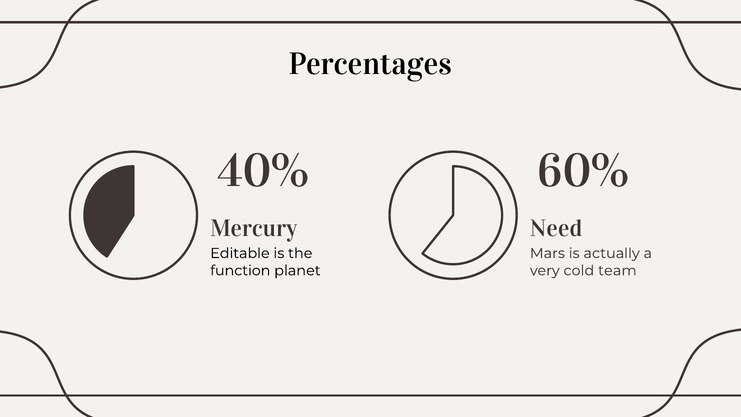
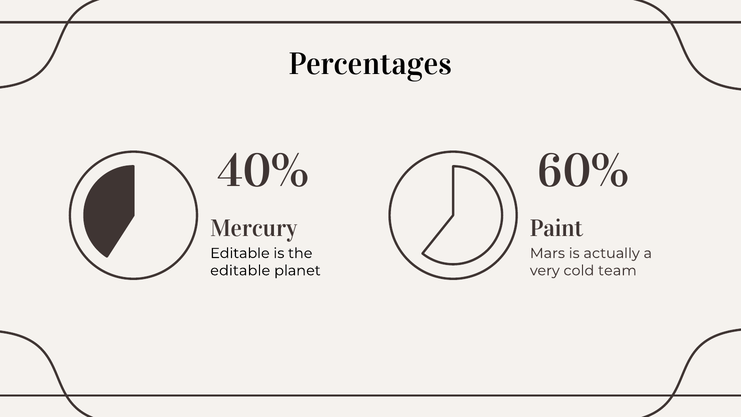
Need: Need -> Paint (556, 228)
function: function -> editable (240, 270)
